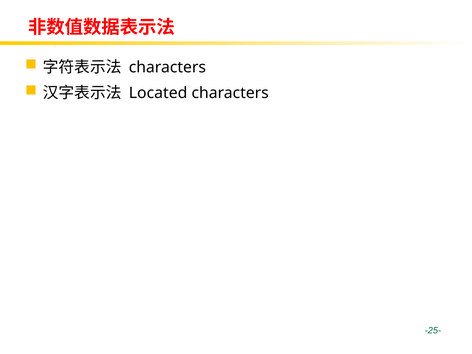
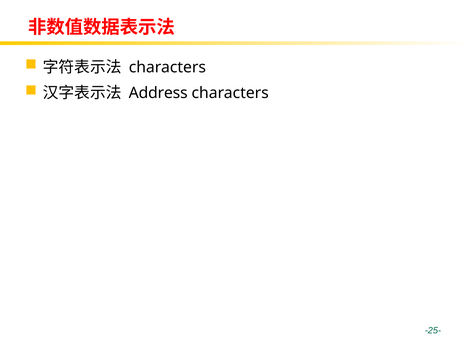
Located: Located -> Address (158, 93)
